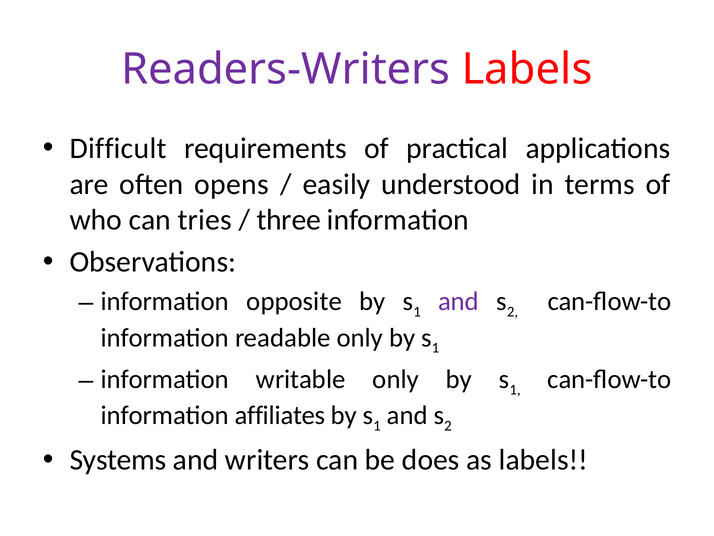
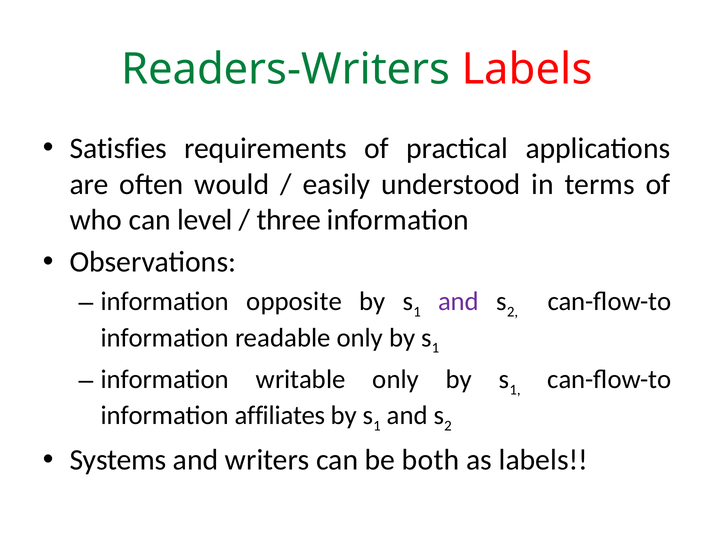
Readers-Writers colour: purple -> green (286, 69)
Difficult: Difficult -> Satisfies (118, 148)
opens: opens -> would (232, 184)
tries: tries -> level (205, 220)
does: does -> both (431, 460)
